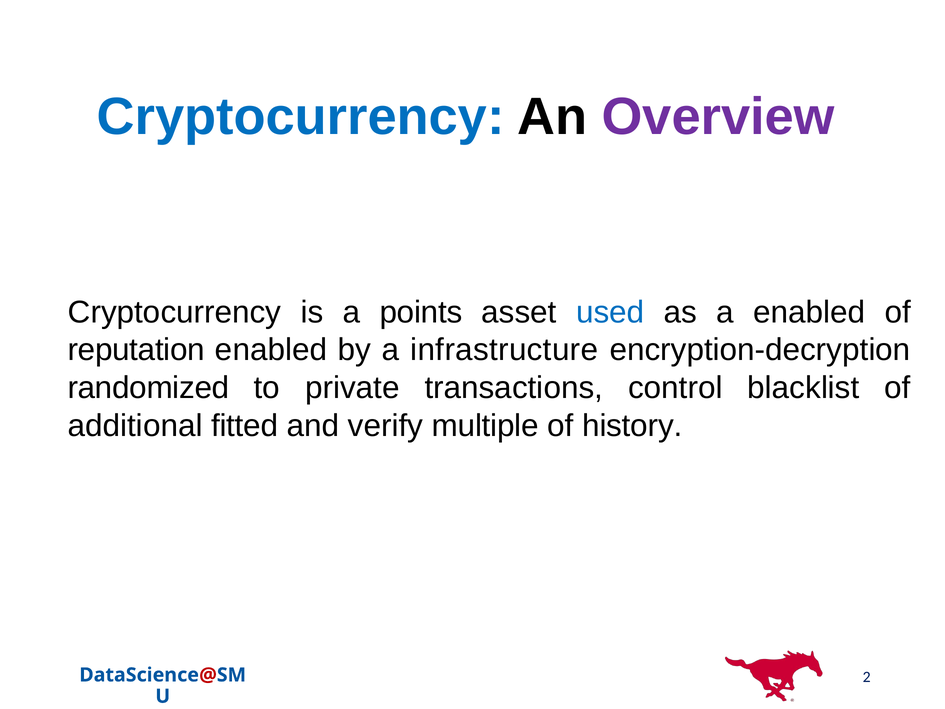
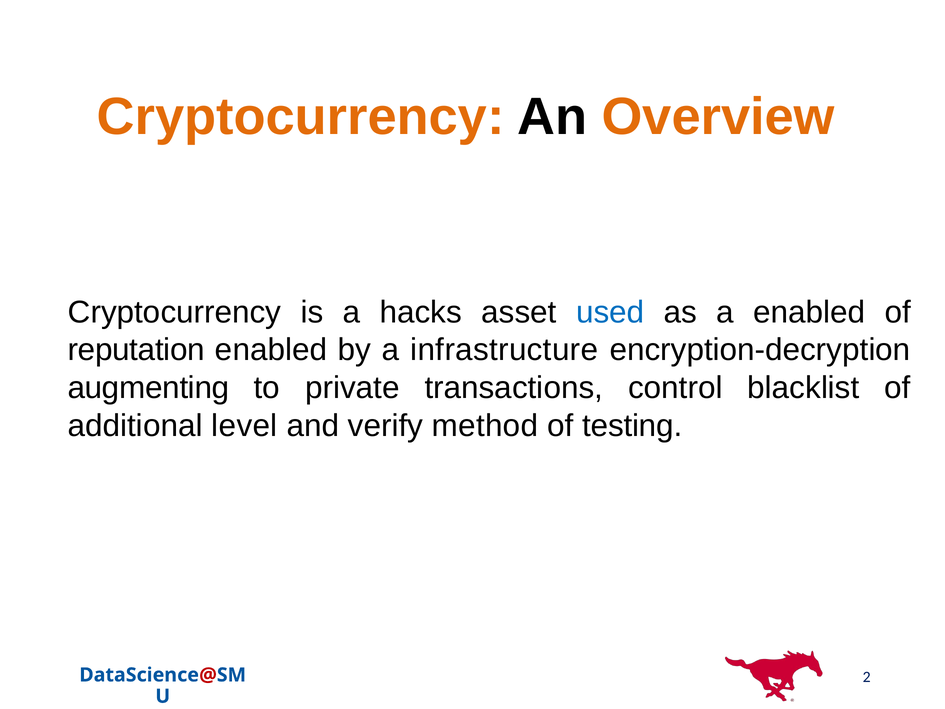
Cryptocurrency colour: blue -> orange (301, 117)
Overview colour: purple -> orange (718, 117)
points: points -> hacks (421, 312)
randomized: randomized -> augmenting (148, 388)
fitted: fitted -> level (244, 425)
multiple: multiple -> method (485, 425)
history: history -> testing (632, 425)
